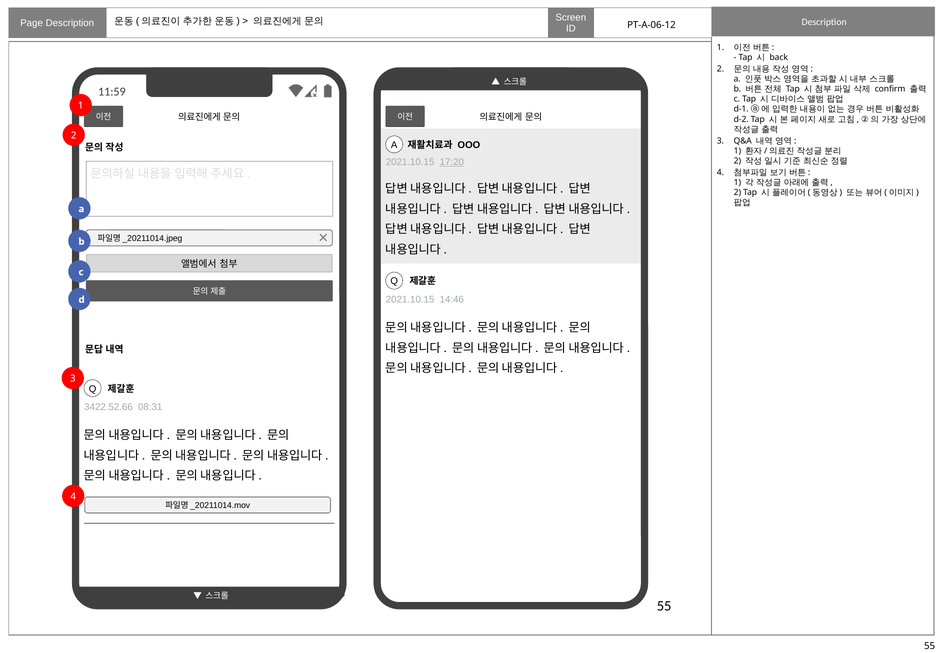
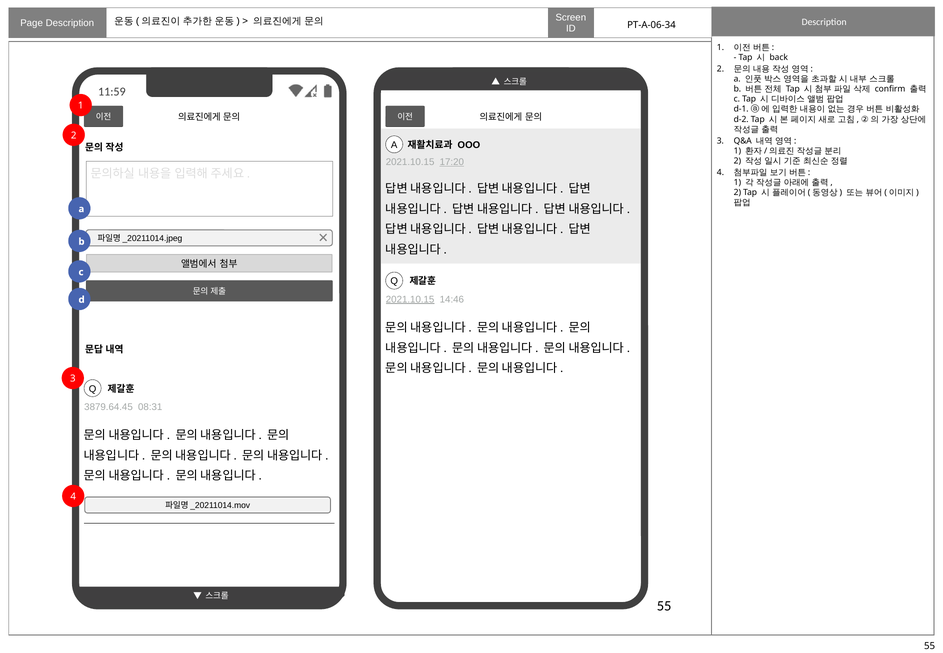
PT-A-06-12: PT-A-06-12 -> PT-A-06-34 (651, 25)
2021.10.15 underline: none -> present (410, 299)
3422.52.66: 3422.52.66 -> 3879.64.45 (108, 407)
